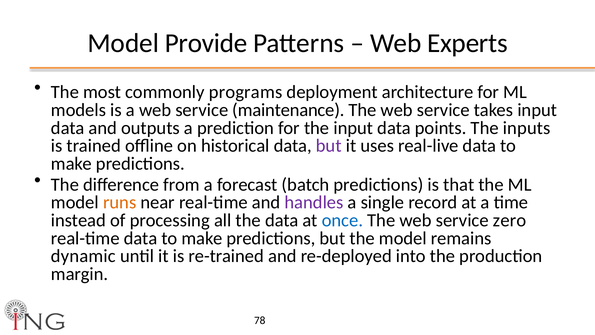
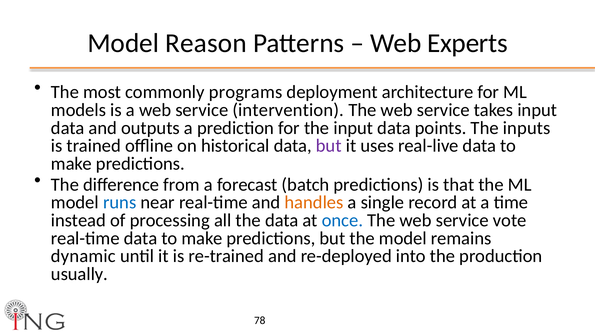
Provide: Provide -> Reason (206, 43)
maintenance: maintenance -> intervention (288, 110)
runs colour: orange -> blue (120, 202)
handles colour: purple -> orange (314, 202)
zero: zero -> vote (510, 220)
margin: margin -> usually (79, 274)
